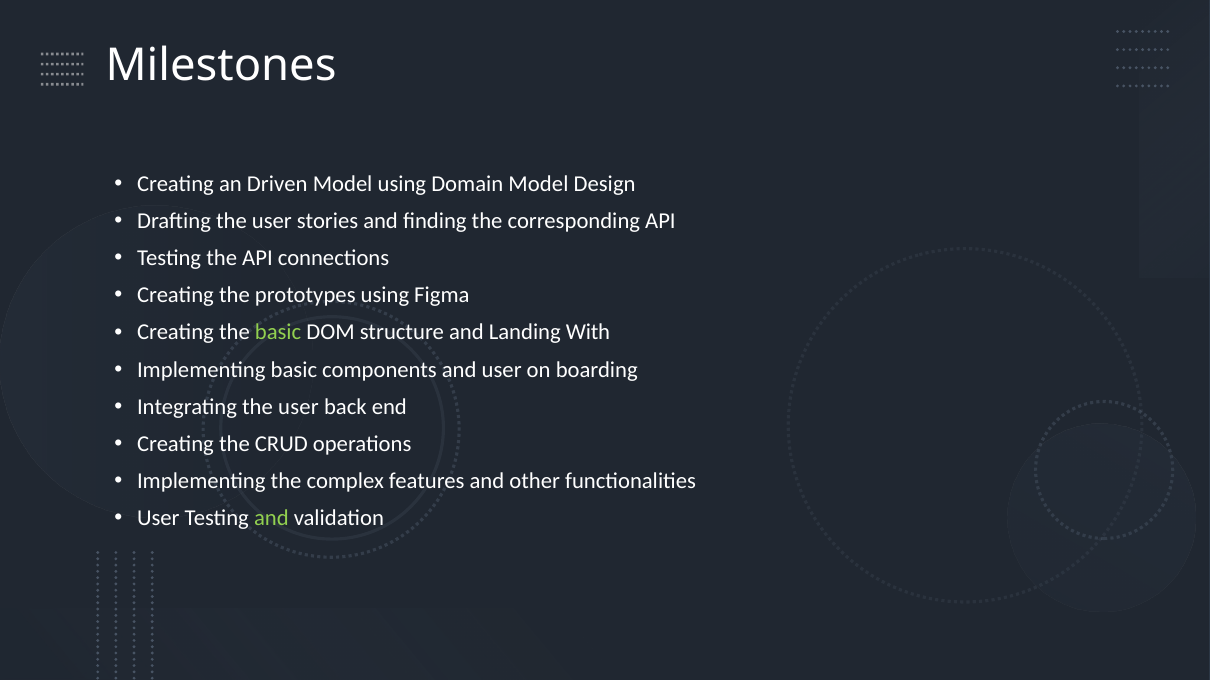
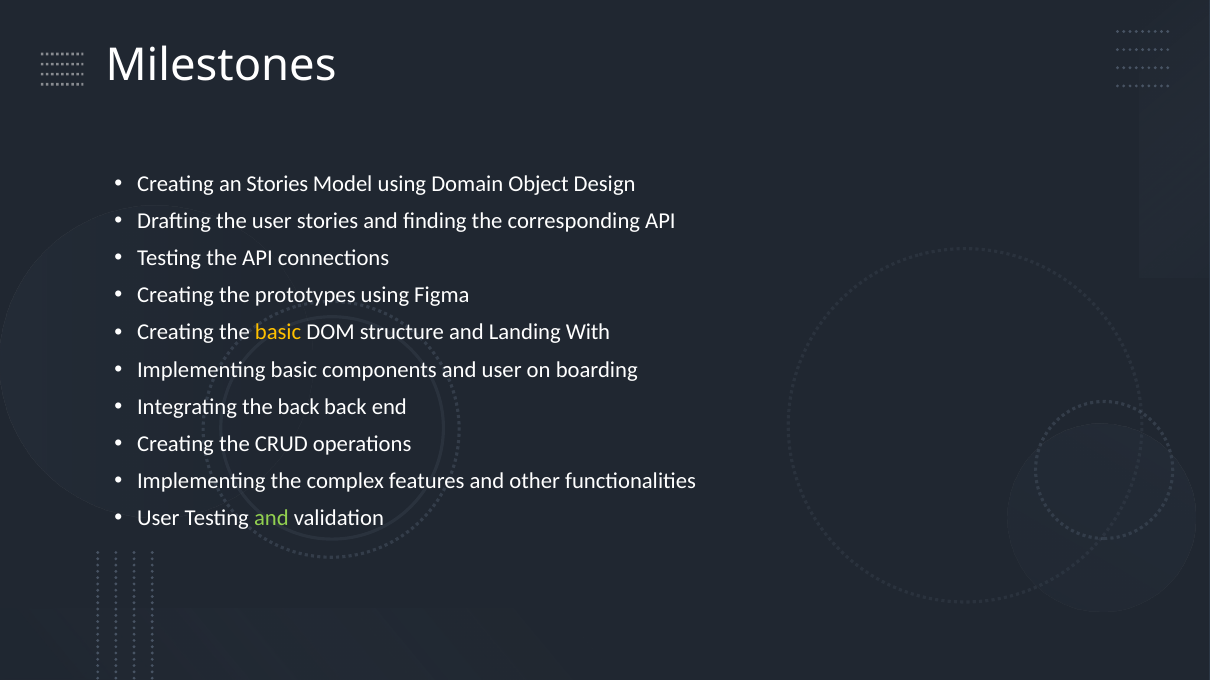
an Driven: Driven -> Stories (277, 184)
Domain Model: Model -> Object (539, 184)
basic colour: light green -> yellow (278, 333)
Integrating the user: user -> back (299, 407)
